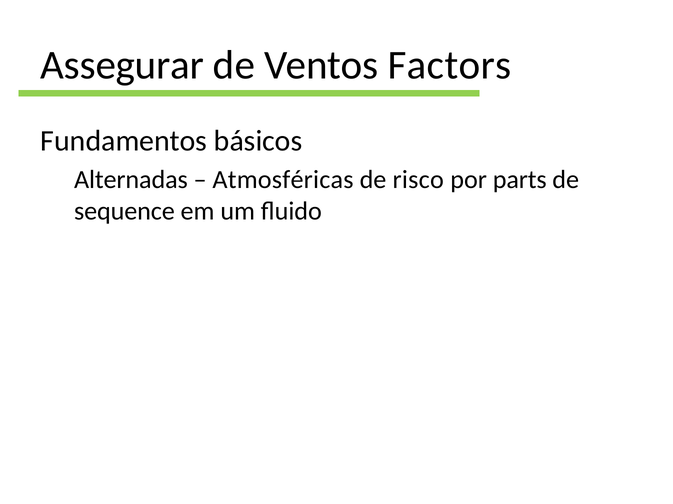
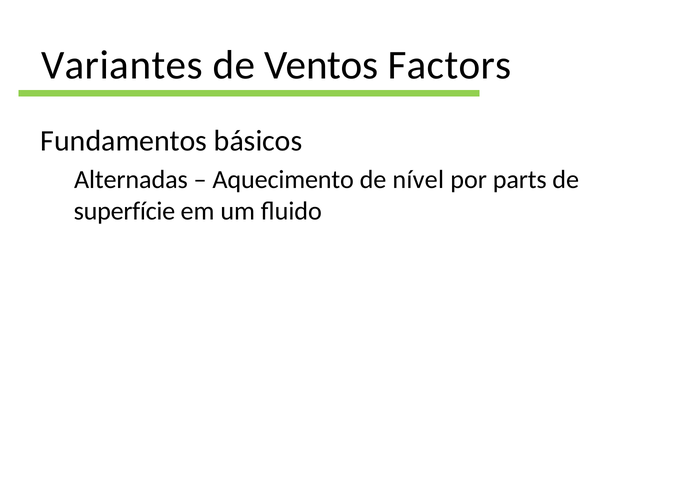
Assegurar: Assegurar -> Variantes (122, 65)
Atmosféricas: Atmosféricas -> Aquecimento (283, 180)
risco: risco -> nível (418, 180)
sequence: sequence -> superfície (124, 211)
